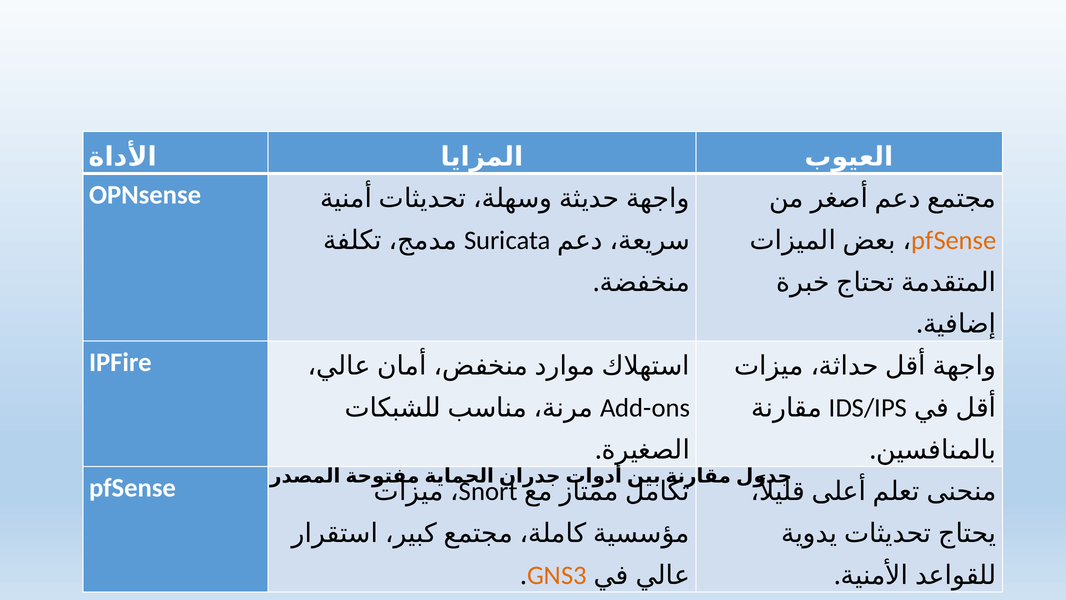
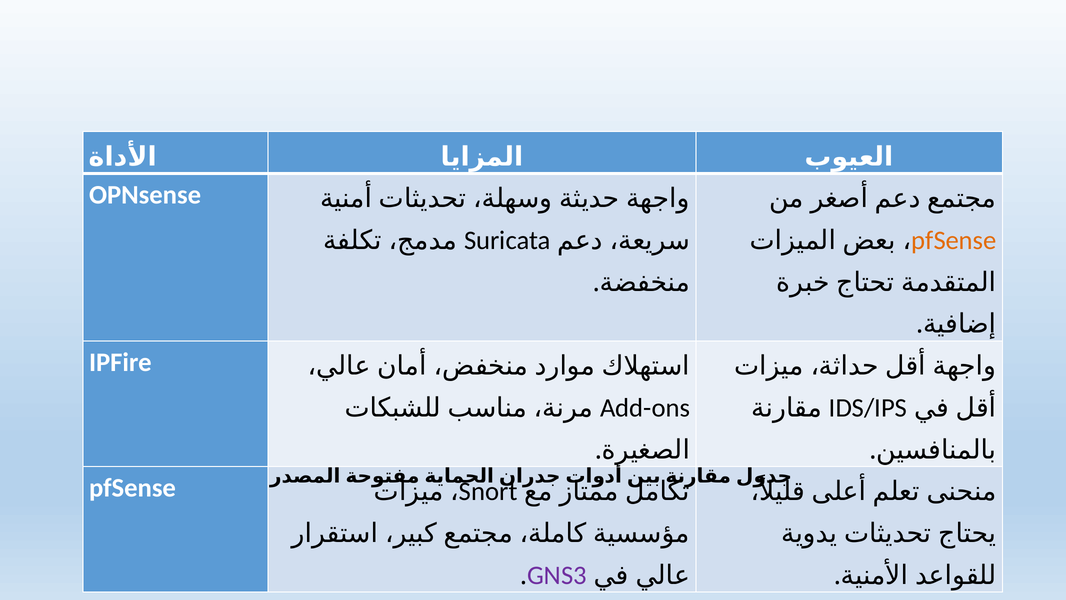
GNS3 colour: orange -> purple (557, 575)
